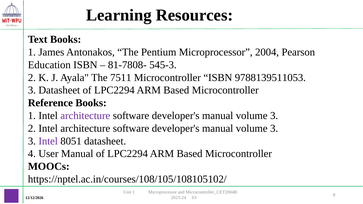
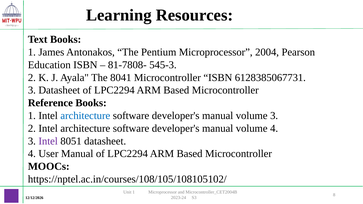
7511: 7511 -> 8041 (121, 78)
9788139511053: 9788139511053 -> 6128385067731 (270, 78)
architecture colour: purple -> blue (85, 116)
3: 3 -> 4 (274, 128)
